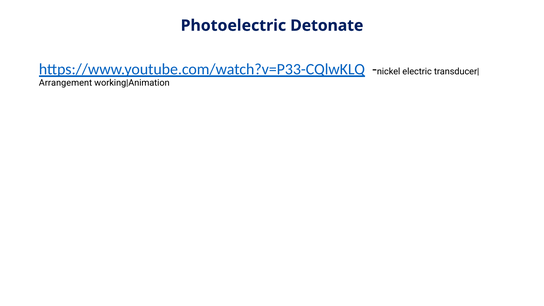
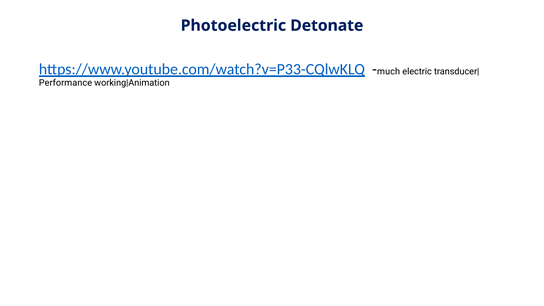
nickel: nickel -> much (389, 72)
Arrangement: Arrangement -> Performance (65, 83)
